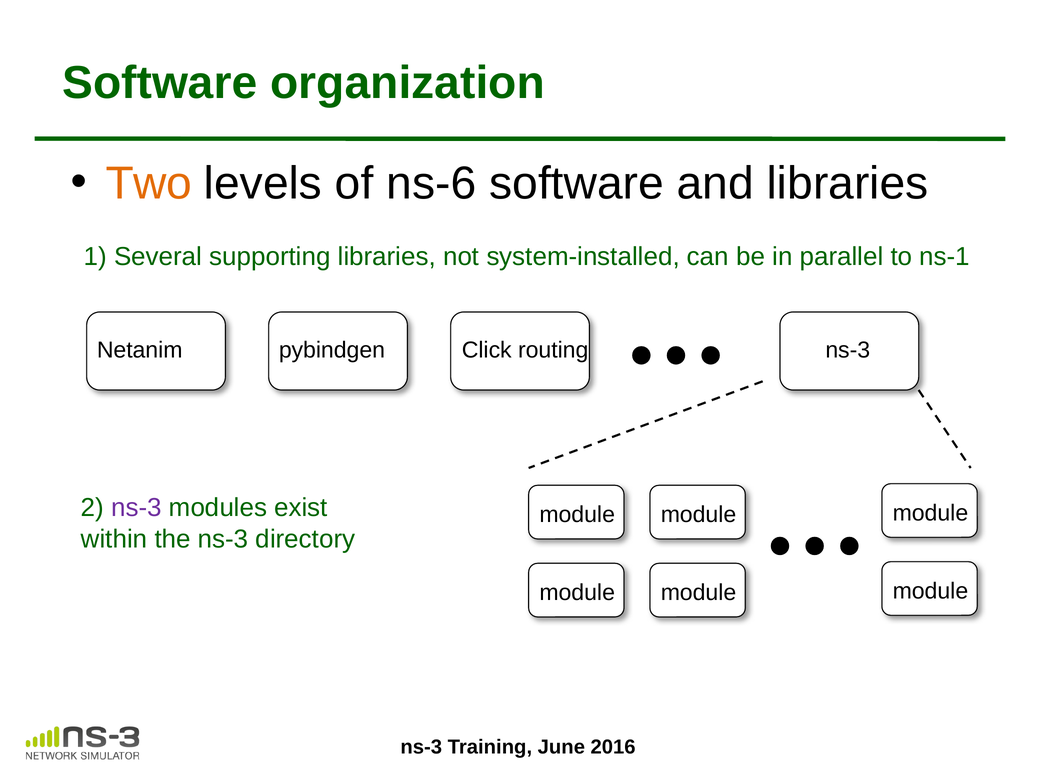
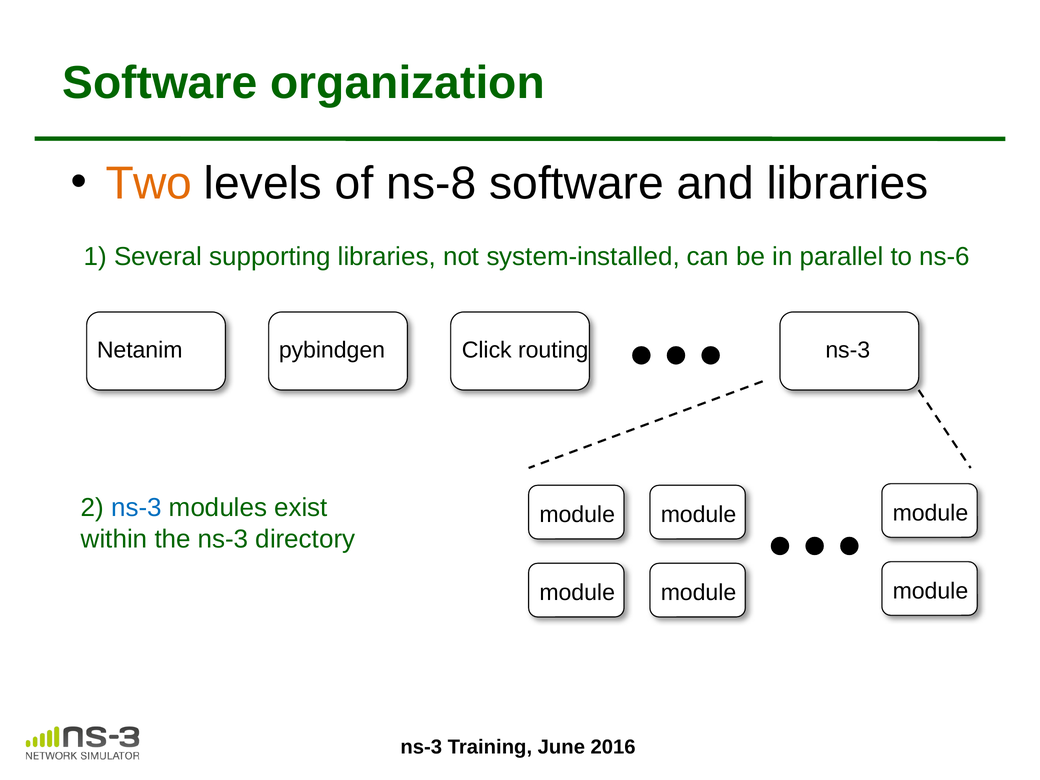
ns-6: ns-6 -> ns-8 (431, 184)
ns-1: ns-1 -> ns-6 (945, 256)
ns-3 colour: purple -> blue (136, 508)
